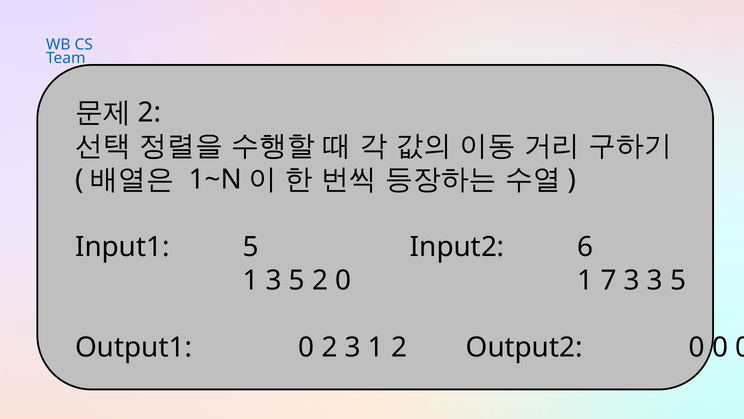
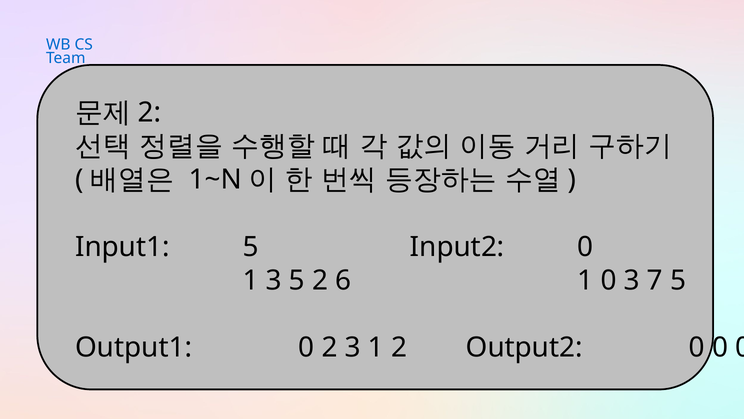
Input2 6: 6 -> 0 (585, 247)
2 0: 0 -> 6 (343, 280)
1 7: 7 -> 0 (608, 280)
3 3: 3 -> 7 (655, 280)
